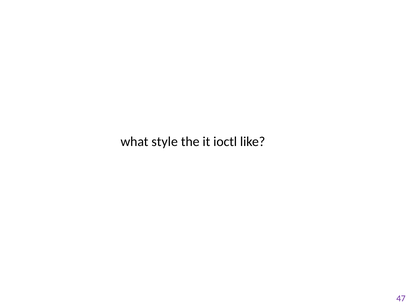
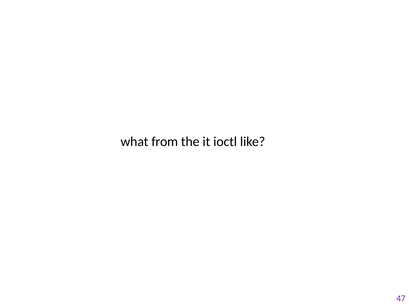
style: style -> from (165, 142)
